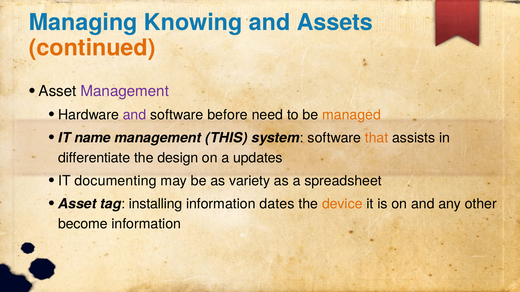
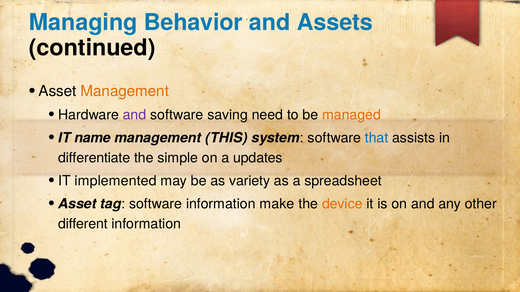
Knowing: Knowing -> Behavior (193, 23)
continued colour: orange -> black (92, 48)
Management colour: purple -> orange (125, 91)
before: before -> saving (228, 115)
that colour: orange -> blue (377, 138)
design: design -> simple (178, 158)
documenting: documenting -> implemented (116, 181)
tag installing: installing -> software (156, 204)
dates: dates -> make (277, 204)
become: become -> different (83, 224)
